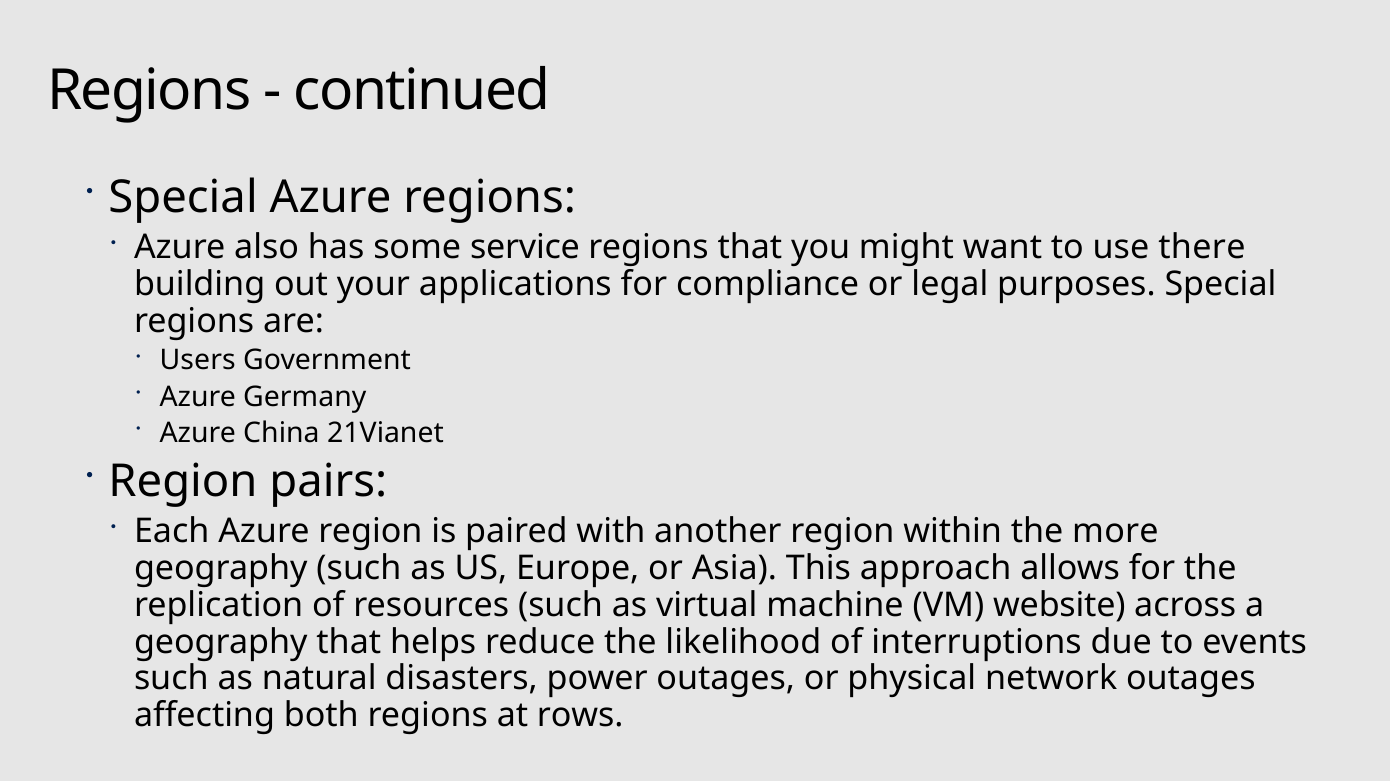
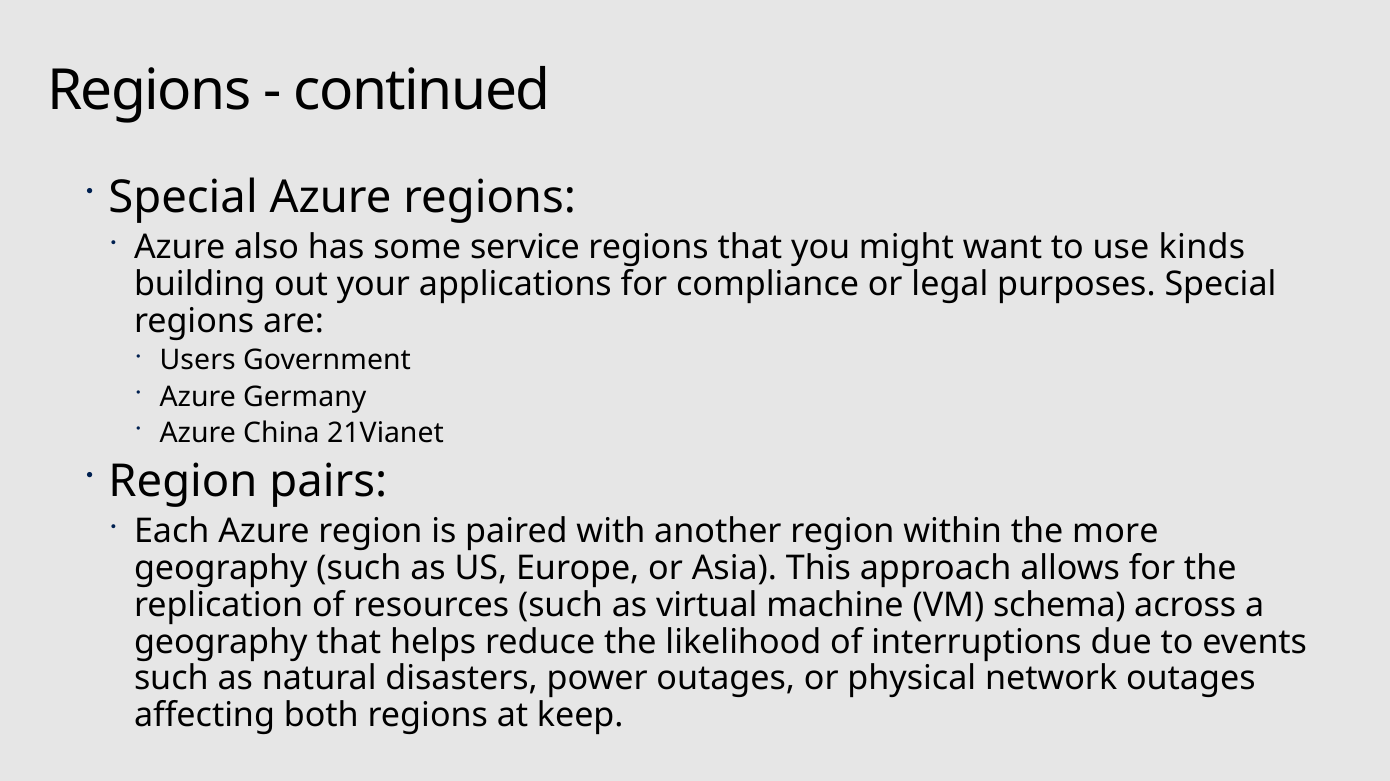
there: there -> kinds (1202, 248)
website: website -> schema (1059, 606)
rows: rows -> keep (580, 716)
